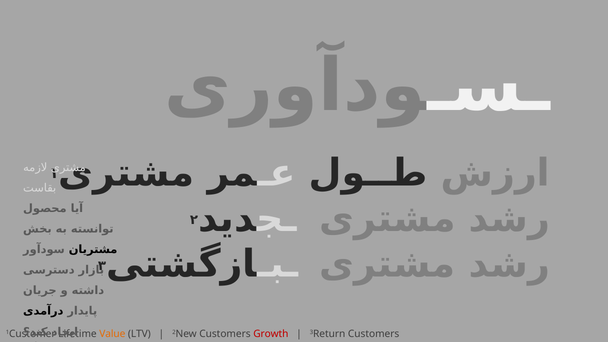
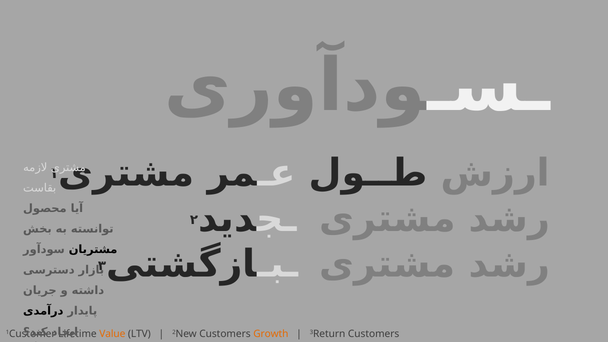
Growth colour: red -> orange (271, 334)
